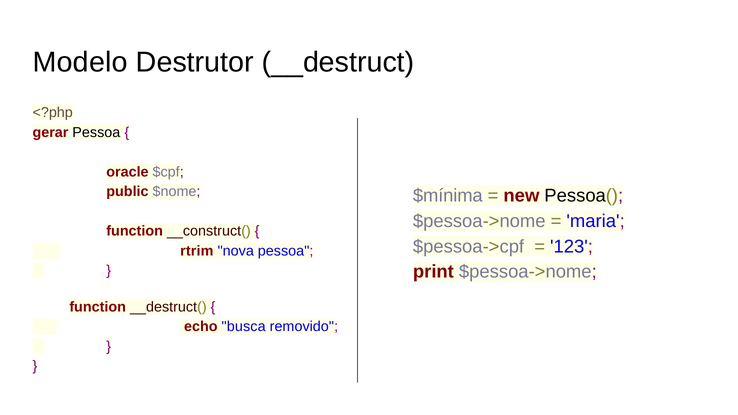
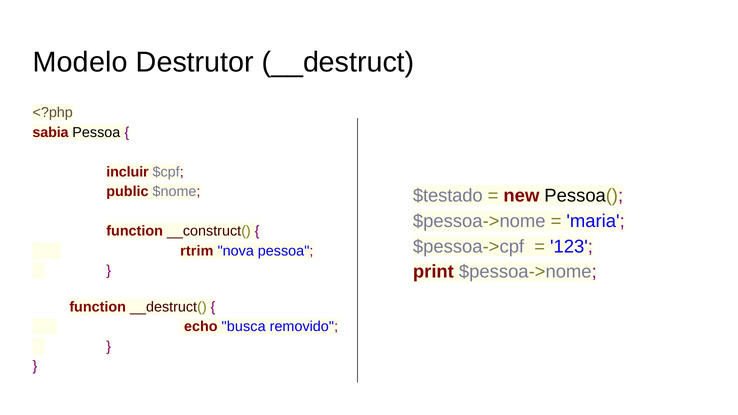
gerar: gerar -> sabia (51, 132)
oracle: oracle -> incluir (128, 172)
$mínima: $mínima -> $testado (448, 196)
